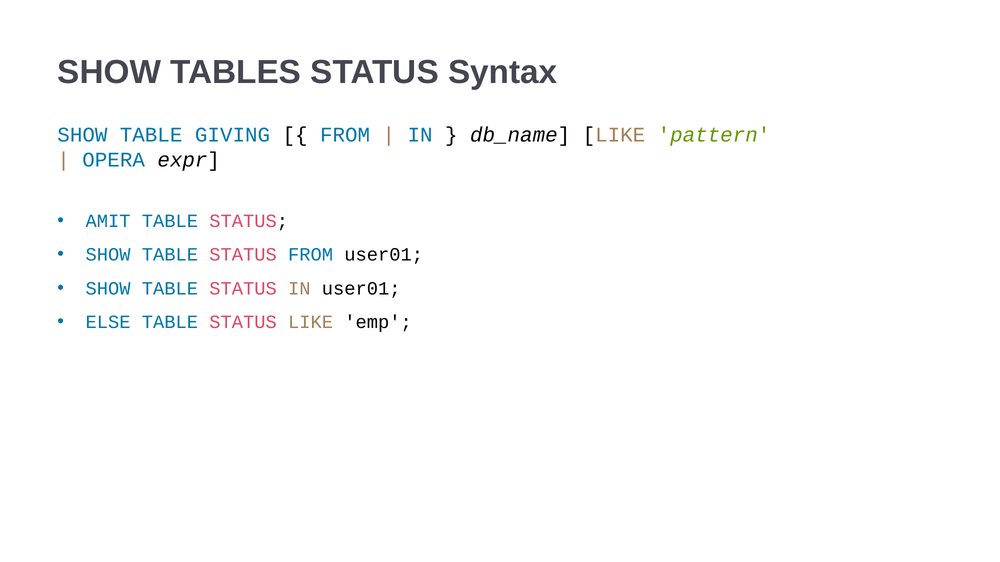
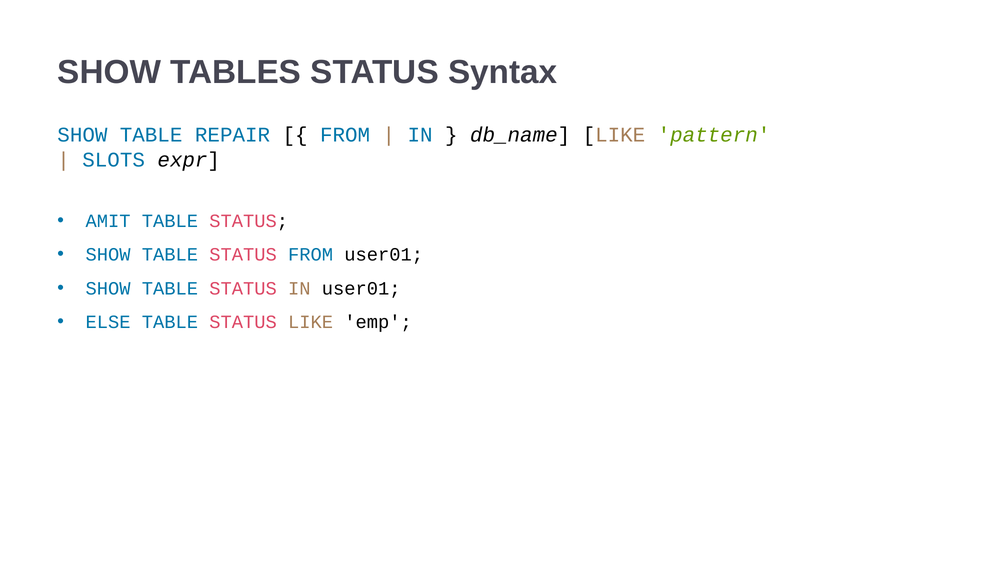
GIVING: GIVING -> REPAIR (233, 135)
OPERA: OPERA -> SLOTS (114, 160)
